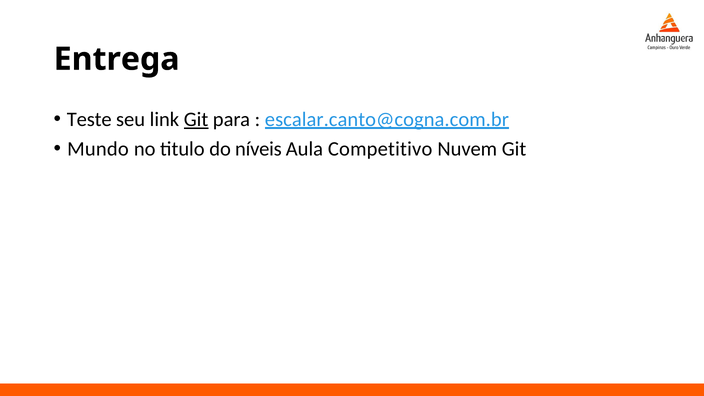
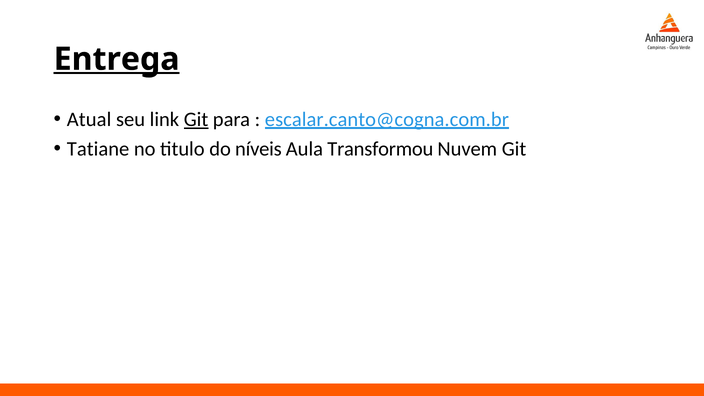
Entrega underline: none -> present (117, 59)
Teste: Teste -> Atual (89, 119)
Mundo: Mundo -> Tatiane (98, 149)
Competitivo: Competitivo -> Transformou (380, 149)
